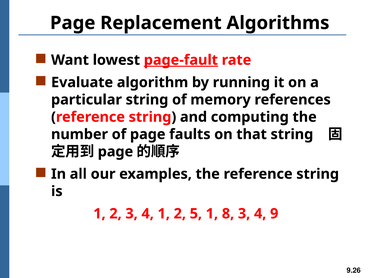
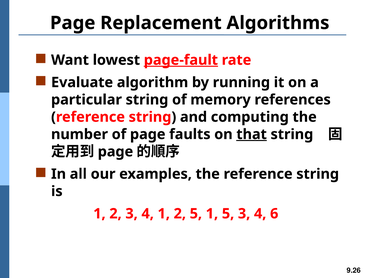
that underline: none -> present (252, 134)
1 8: 8 -> 5 (228, 214)
9: 9 -> 6 (274, 214)
